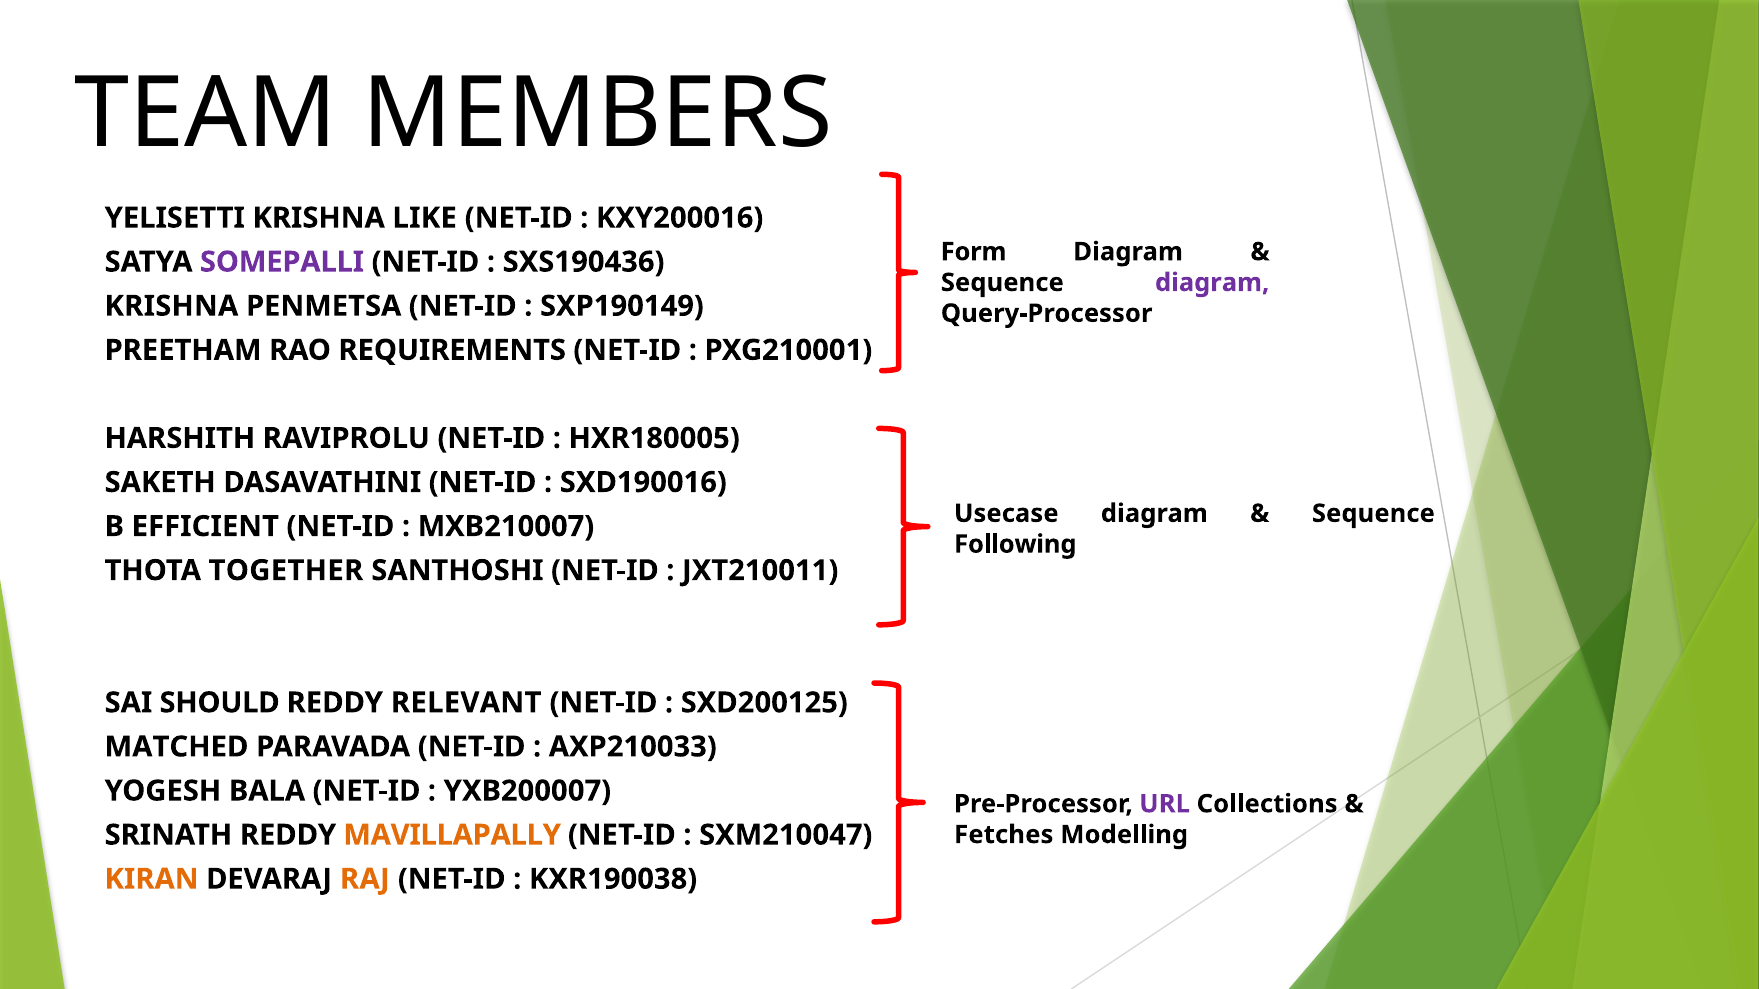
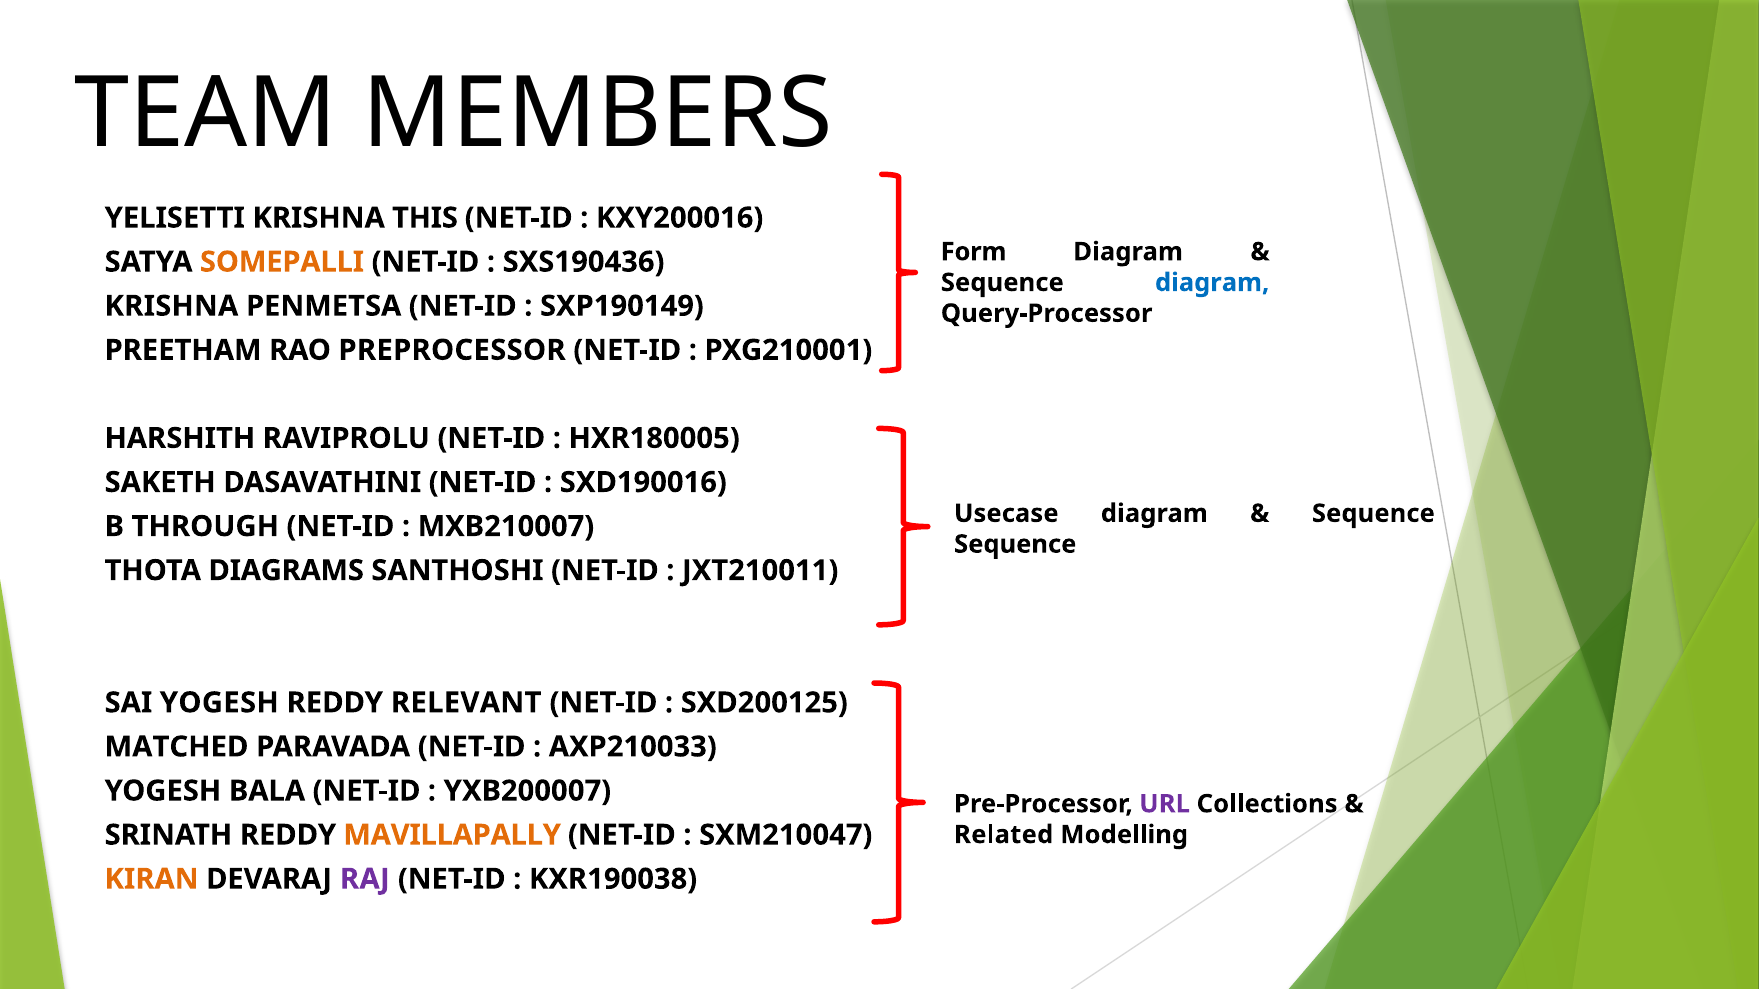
LIKE: LIKE -> THIS (425, 218)
SOMEPALLI colour: purple -> orange (282, 262)
diagram colour: purple -> blue (1212, 283)
REQUIREMENTS: REQUIREMENTS -> PREPROCESSOR (452, 350)
EFFICIENT: EFFICIENT -> THROUGH (205, 527)
Following: Following -> Sequence (1015, 544)
TOGETHER: TOGETHER -> DIAGRAMS (286, 571)
SAI SHOULD: SHOULD -> YOGESH (219, 703)
Fetches: Fetches -> Related (1004, 835)
RAJ colour: orange -> purple (365, 879)
